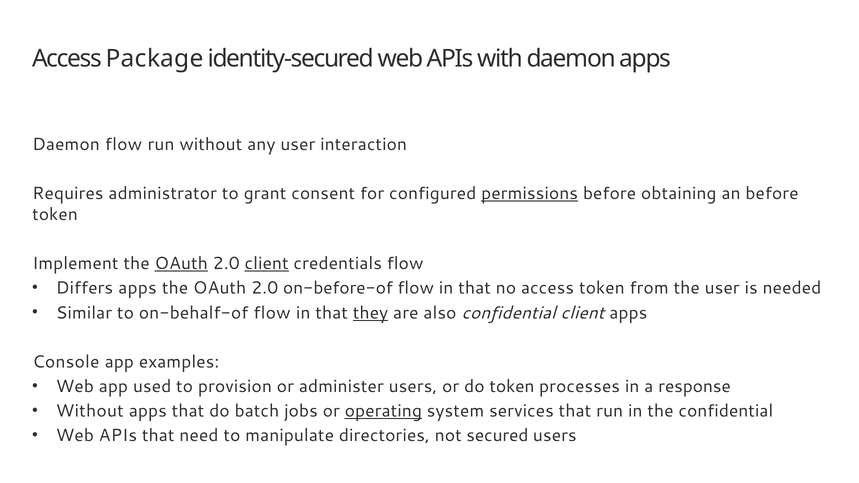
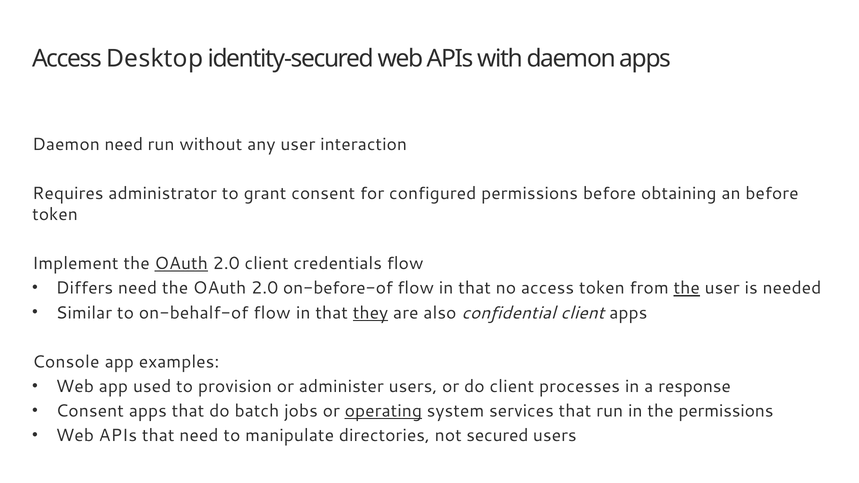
Package: Package -> Desktop (155, 59)
Daemon flow: flow -> need (124, 144)
permissions underline: present -> none (530, 194)
client underline: present -> none (267, 264)
Differs apps: apps -> need (138, 288)
the underline: none -> present (687, 288)
do token: token -> client (512, 387)
Without: Without -> Consent (90, 411)
the confidential: confidential -> permissions (726, 411)
